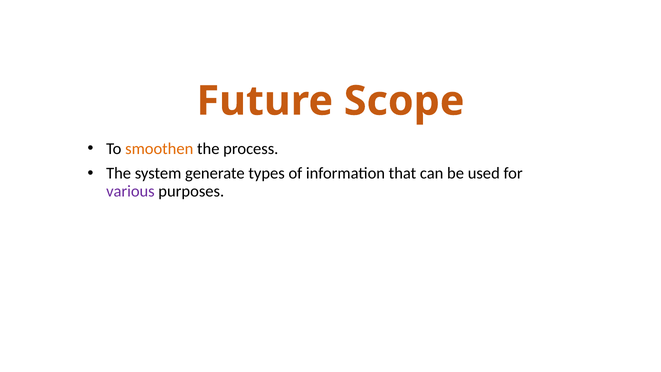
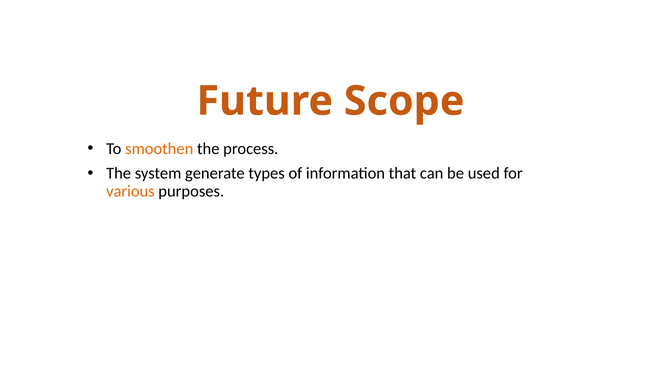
various colour: purple -> orange (130, 191)
